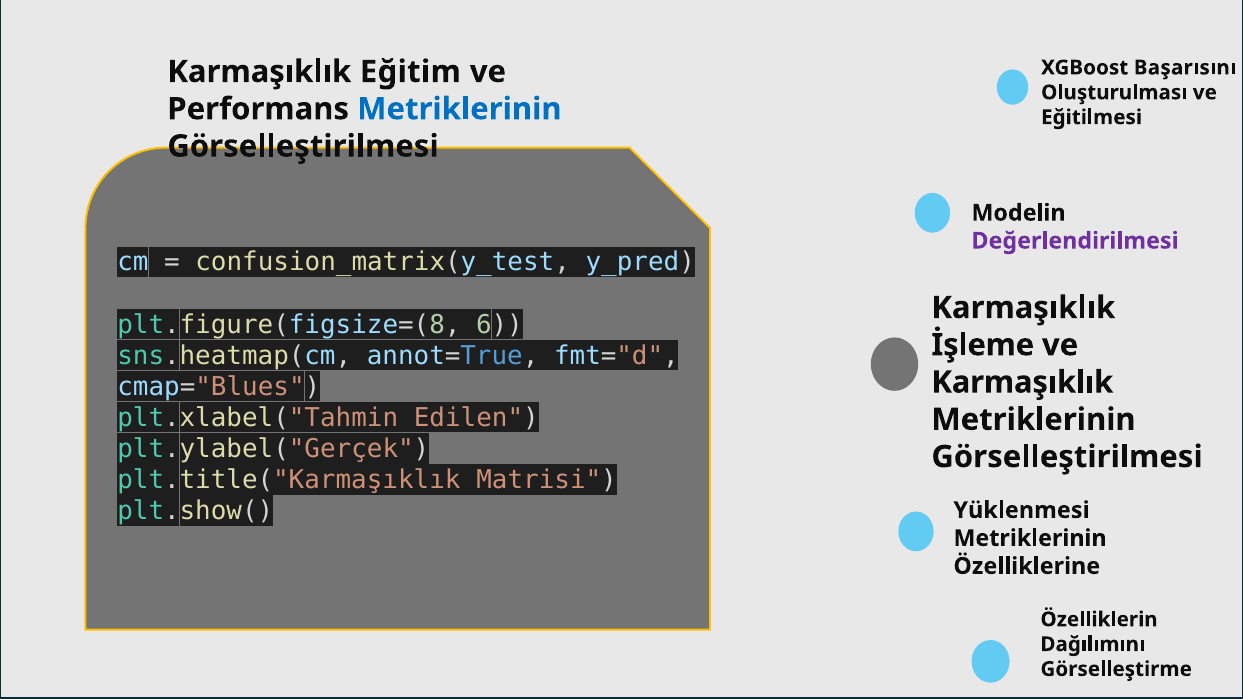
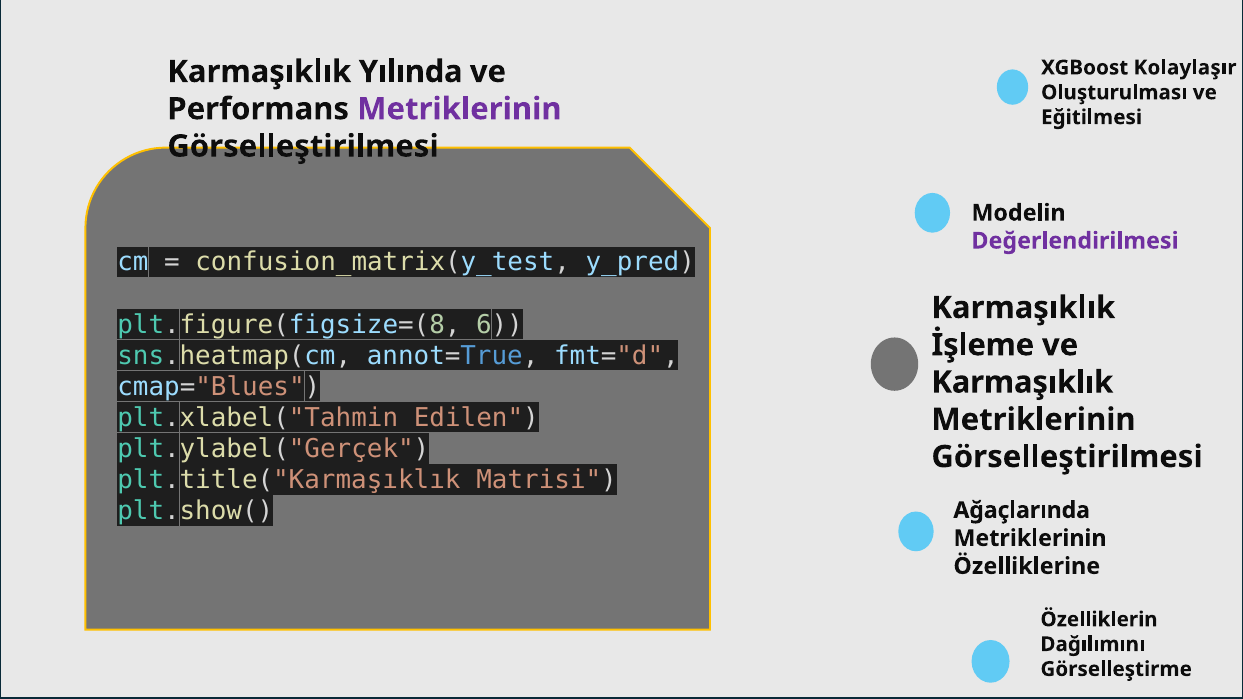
Başarısını: Başarısını -> Kolaylaşır (1185, 68)
Eğitim: Eğitim -> Yılında (411, 72)
Metriklerinin colour: blue -> purple (459, 109)
Yüklenmesi: Yüklenmesi -> Ağaçlarında (1022, 510)
